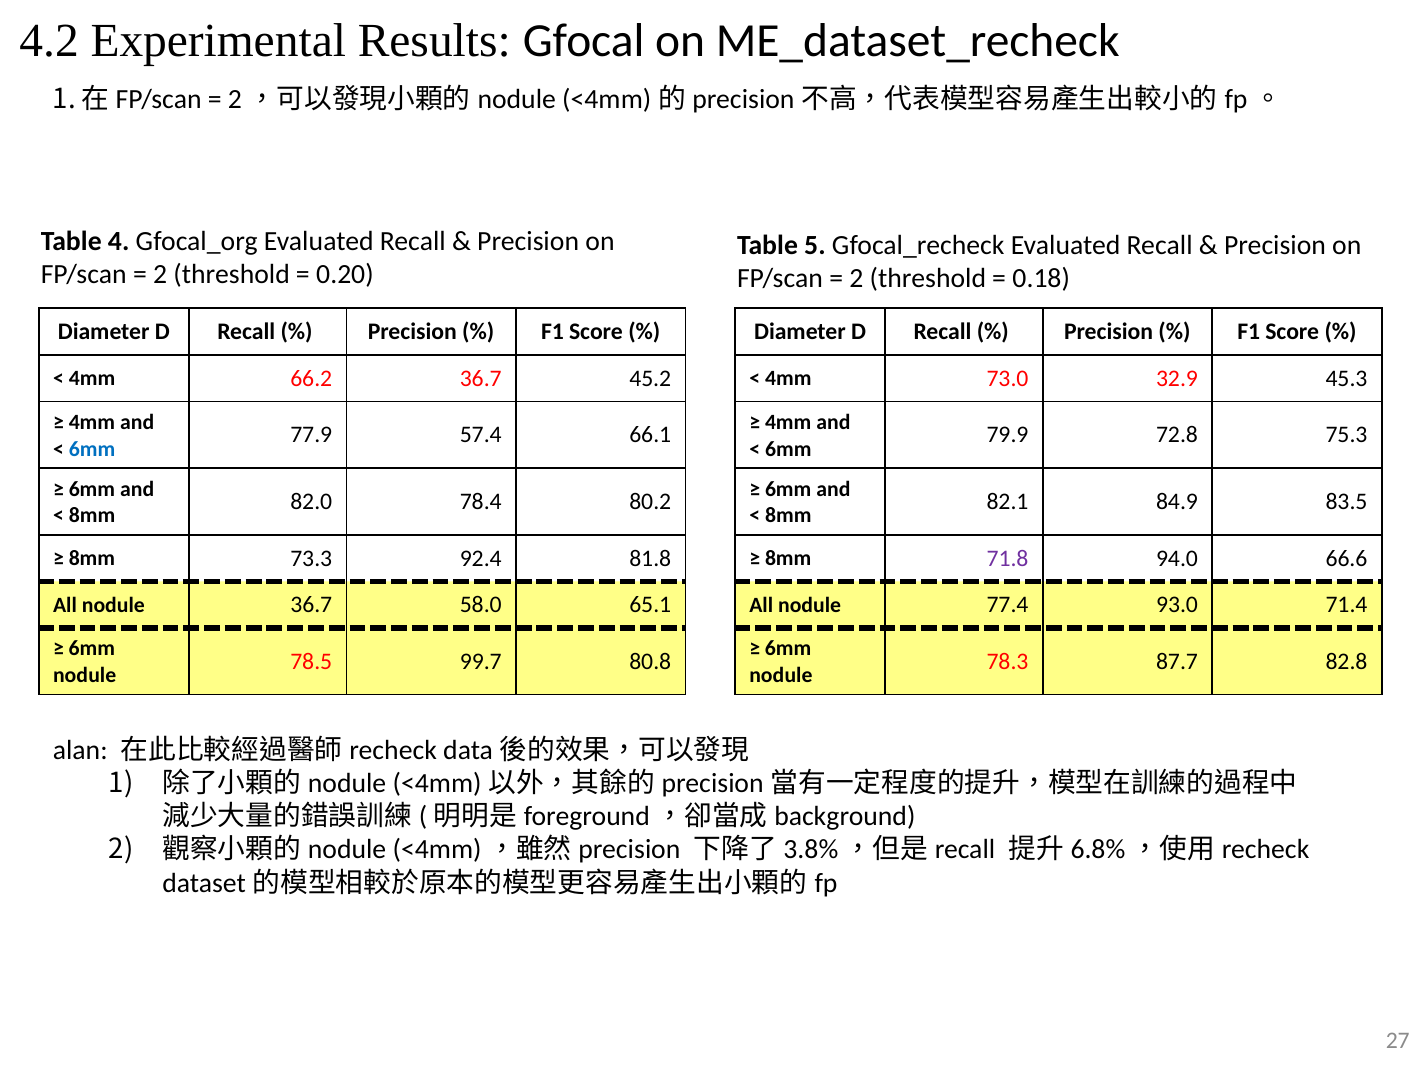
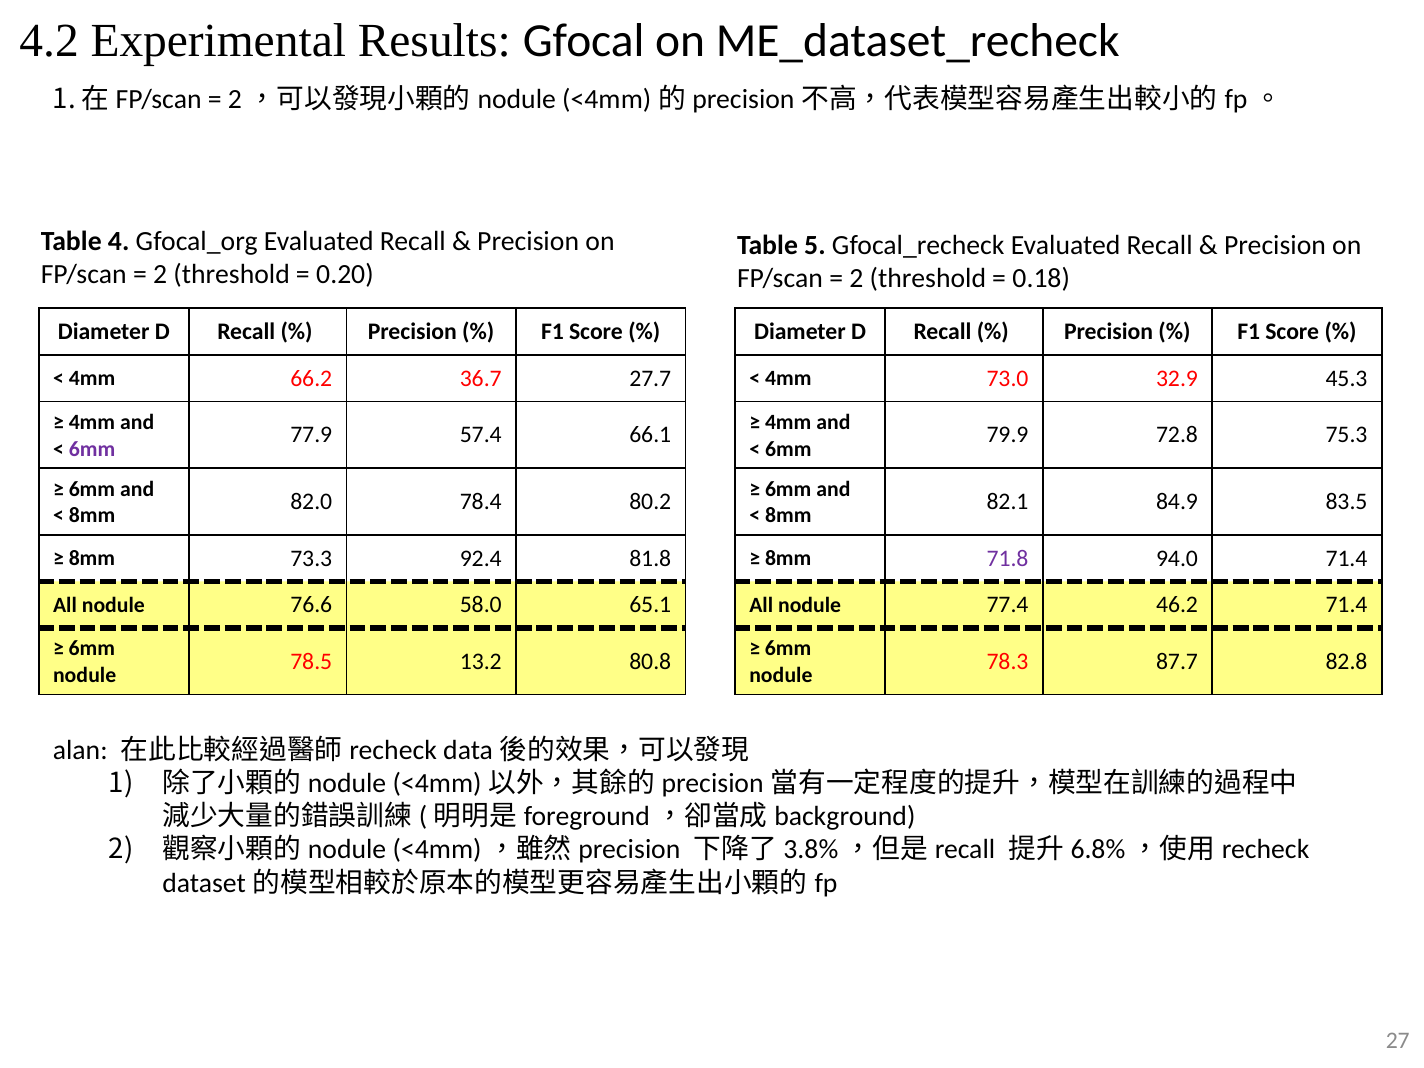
45.2: 45.2 -> 27.7 (650, 379)
6mm colour: blue -> purple (92, 449)
94.0 66.6: 66.6 -> 71.4 (1346, 558)
nodule 36.7: 36.7 -> 76.6 (311, 605)
93.0: 93.0 -> 46.2 (1177, 605)
99.7: 99.7 -> 13.2 (481, 661)
